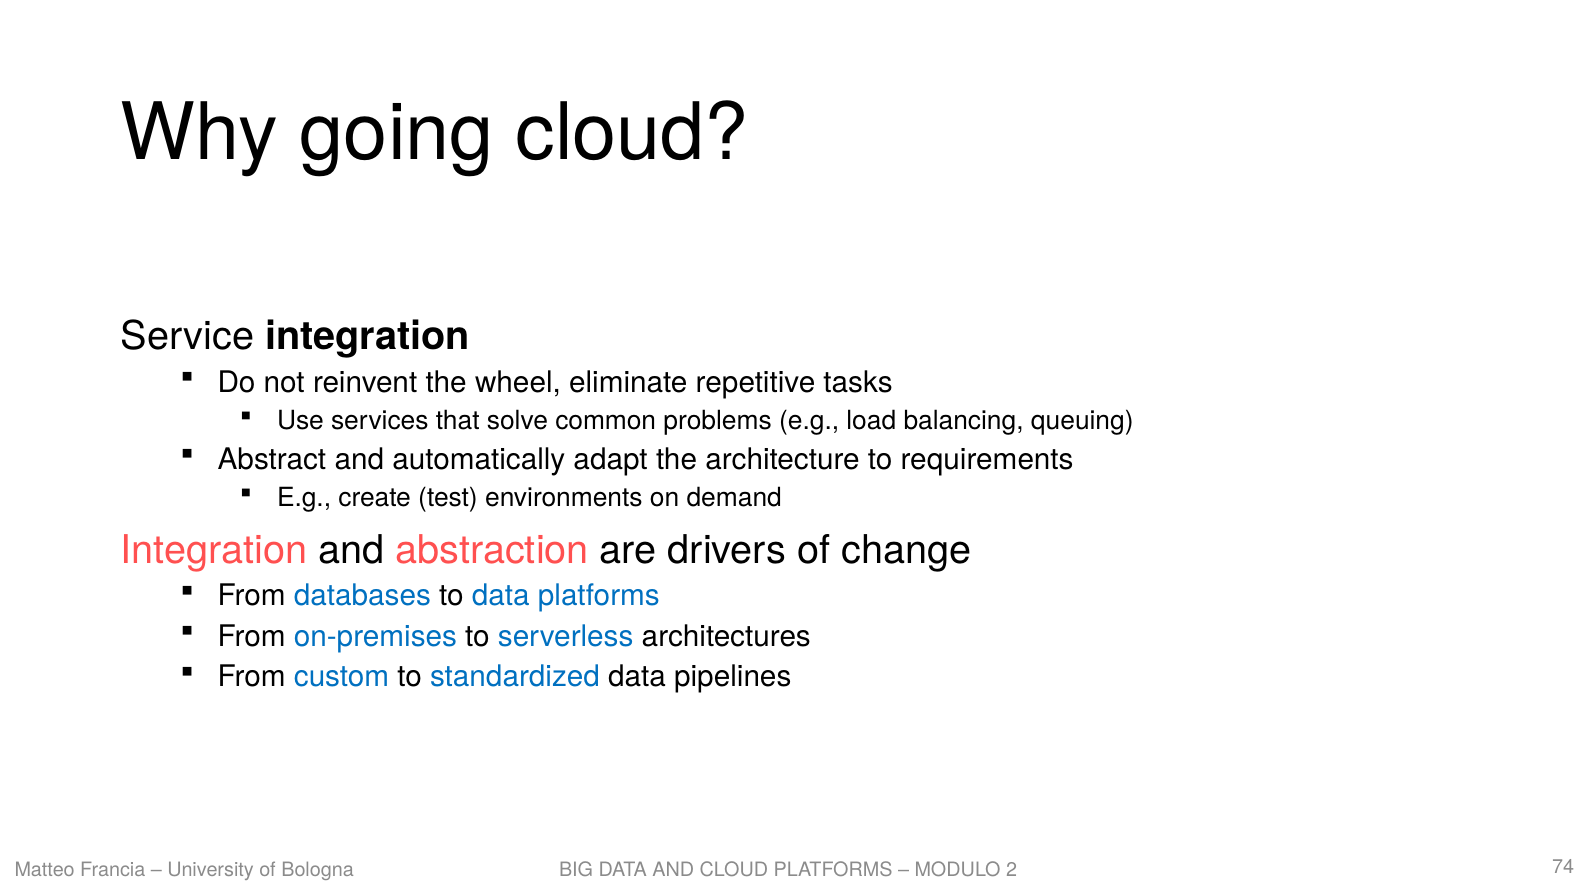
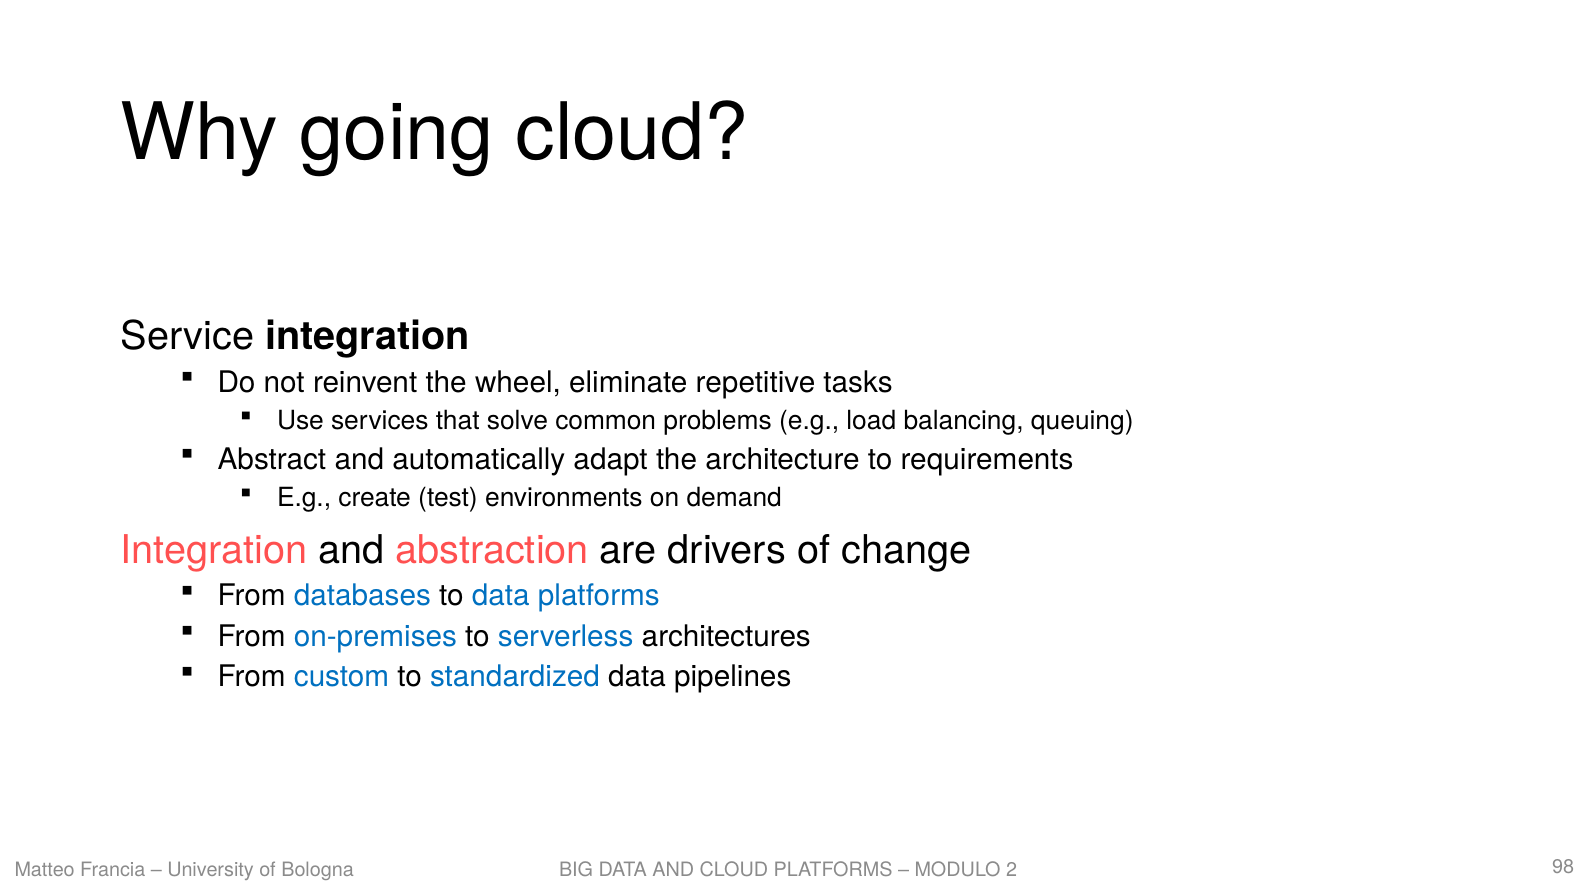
74: 74 -> 98 (1563, 867)
